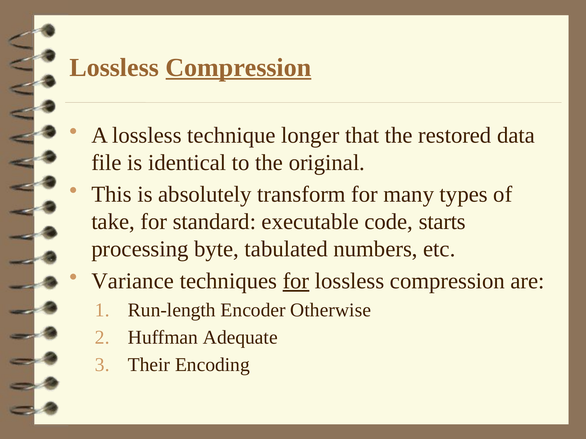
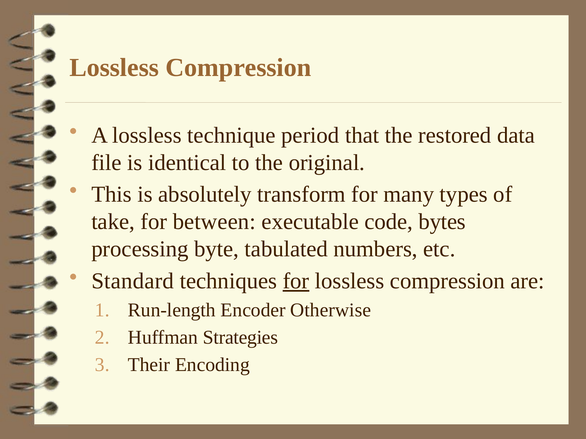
Compression underline: present -> none (238, 68)
longer: longer -> period (310, 135)
standard: standard -> between (214, 222)
starts: starts -> bytes (442, 222)
Variance: Variance -> Standard (133, 281)
Adequate: Adequate -> Strategies (240, 338)
